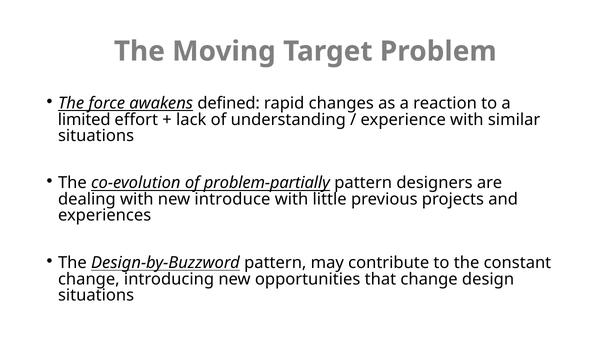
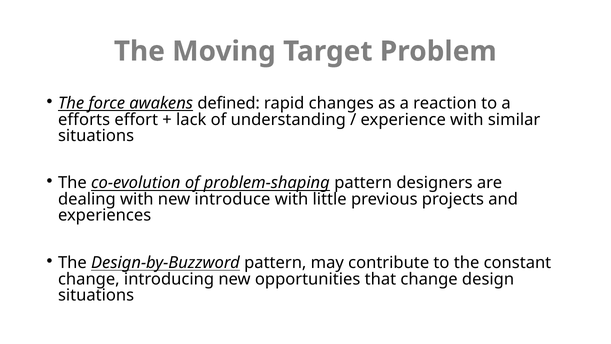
limited: limited -> efforts (84, 119)
problem-partially: problem-partially -> problem-shaping (267, 183)
